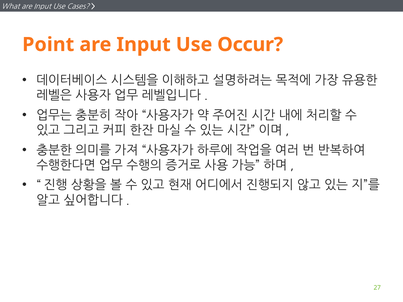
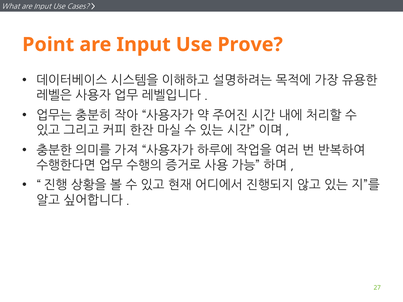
Occur: Occur -> Prove (250, 45)
